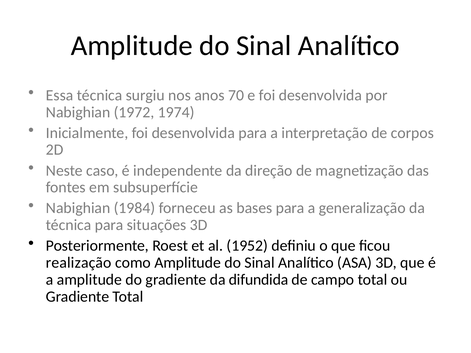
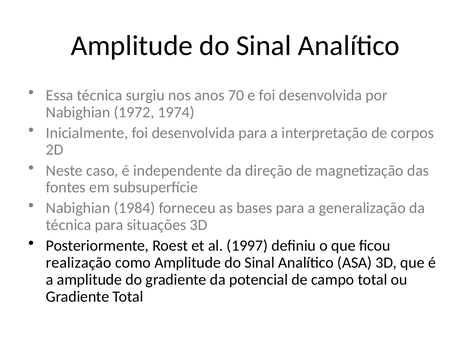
1952: 1952 -> 1997 (247, 246)
difundida: difundida -> potencial (259, 280)
